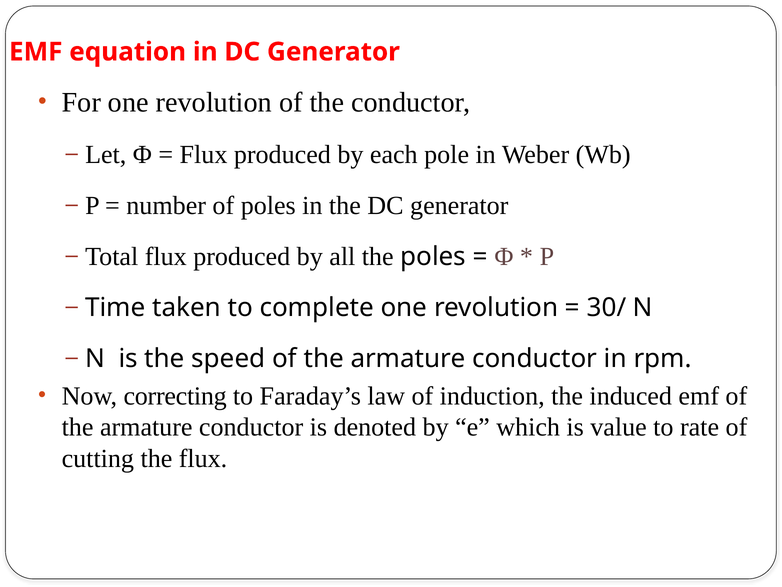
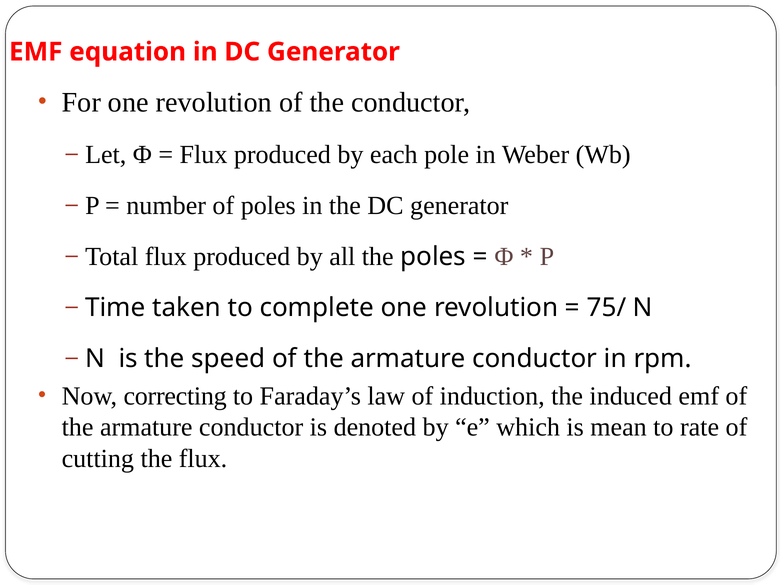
30/: 30/ -> 75/ (606, 307)
value: value -> mean (619, 427)
